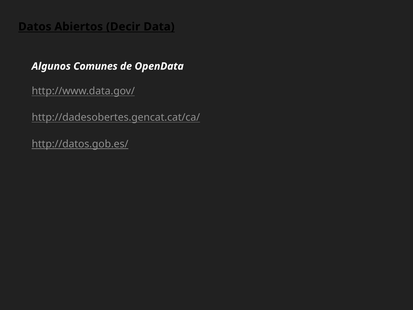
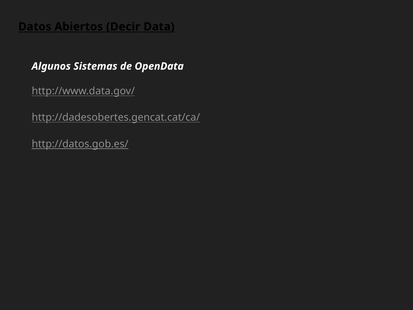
Comunes: Comunes -> Sistemas (95, 66)
